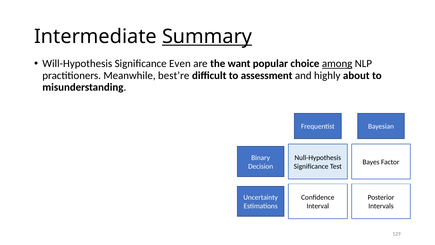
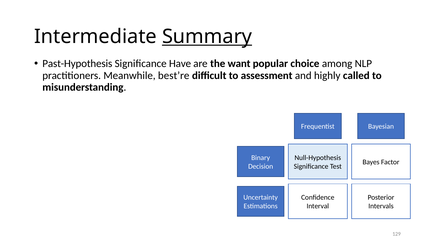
Will-Hypothesis: Will-Hypothesis -> Past-Hypothesis (77, 64)
Even: Even -> Have (180, 64)
among underline: present -> none (337, 64)
about: about -> called (356, 75)
